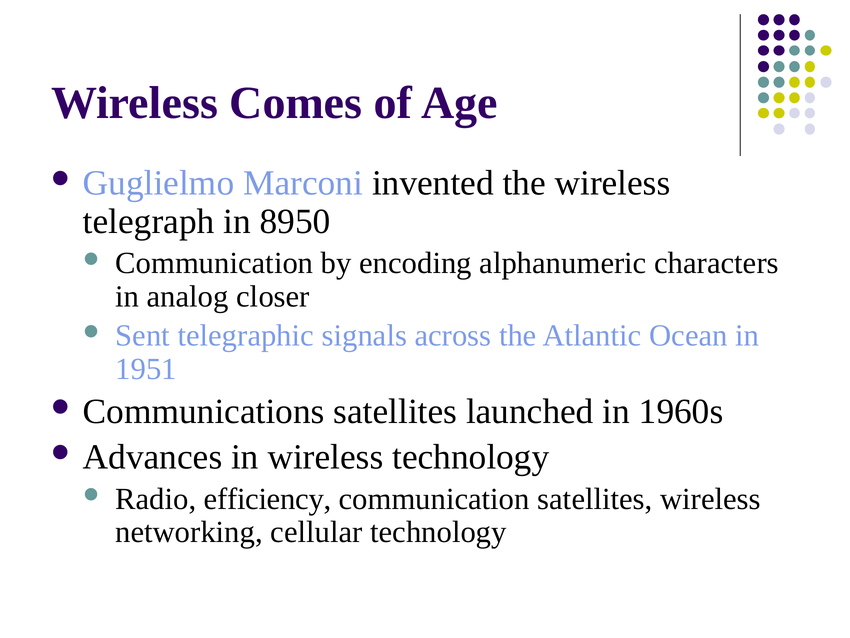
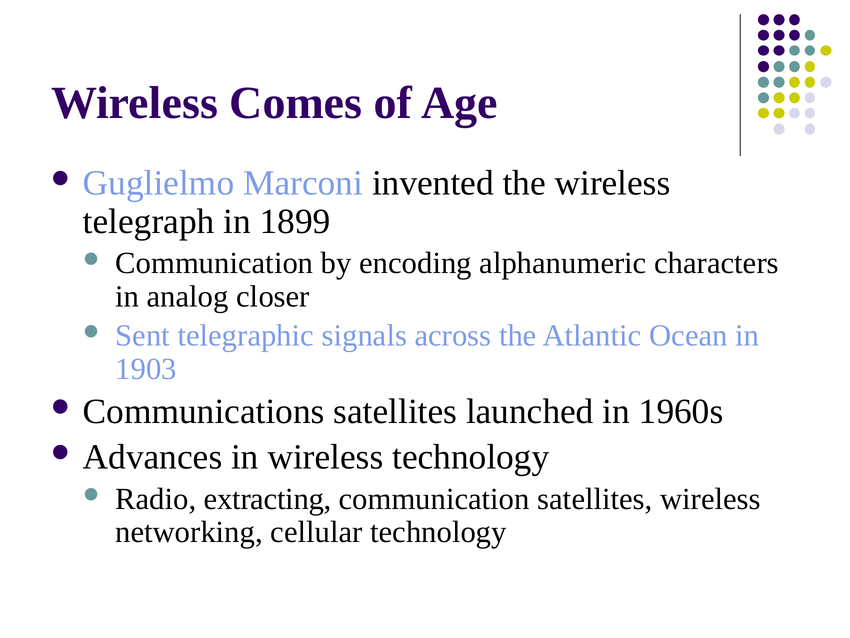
8950: 8950 -> 1899 (295, 221)
1951: 1951 -> 1903 (146, 369)
efficiency: efficiency -> extracting (268, 499)
